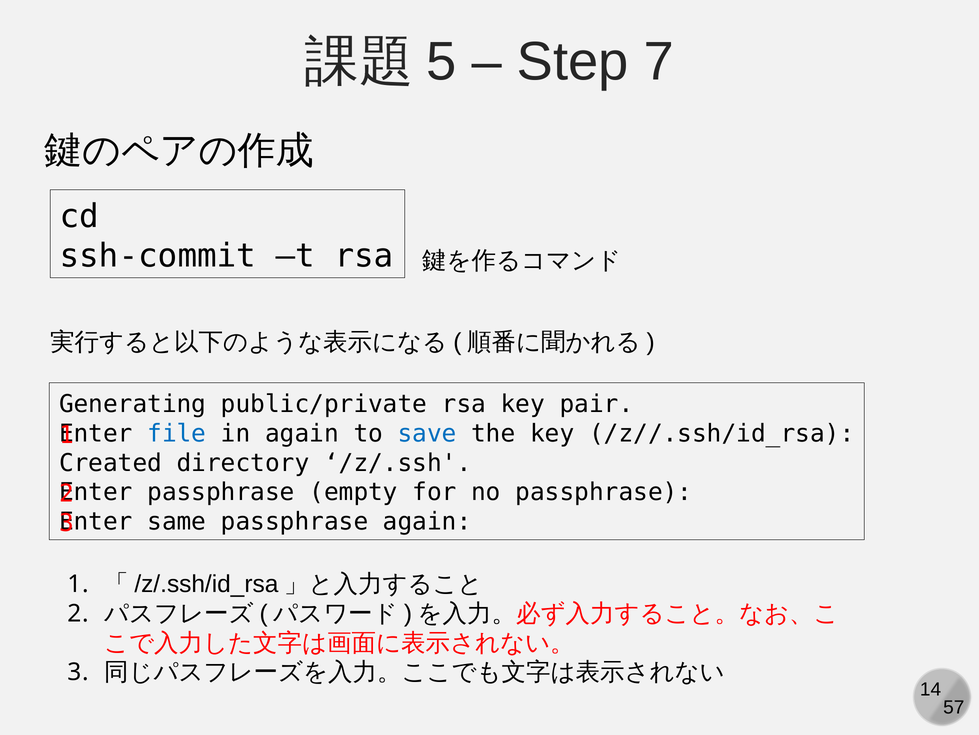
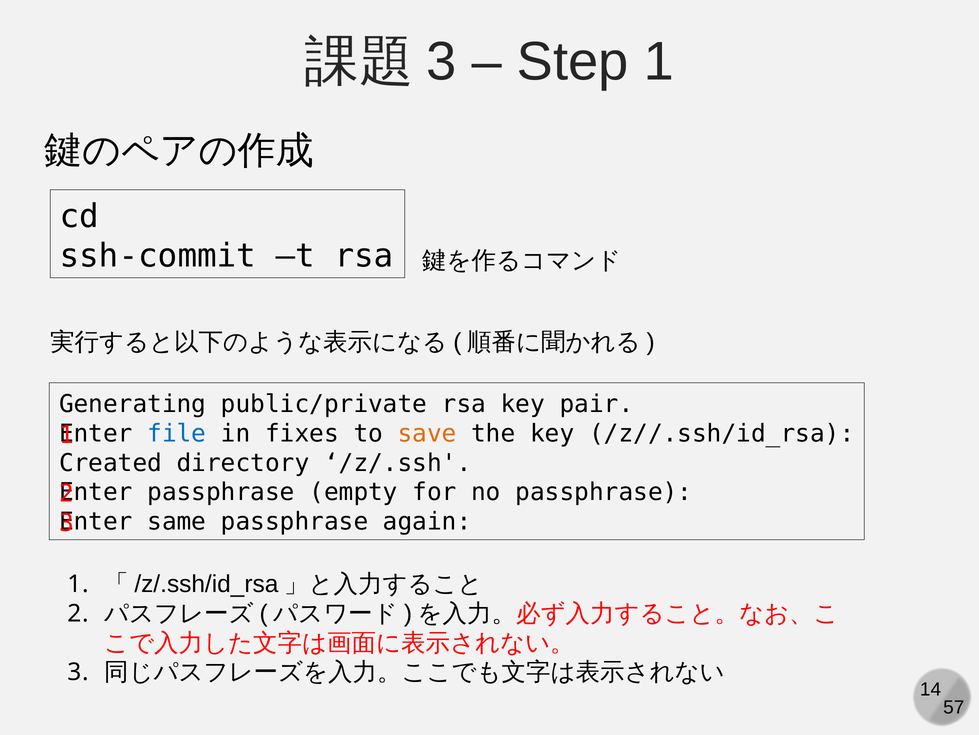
5: 5 -> 3 (442, 62)
Step 7: 7 -> 1 (659, 62)
in again: again -> fixes (302, 433)
save colour: blue -> orange (427, 433)
